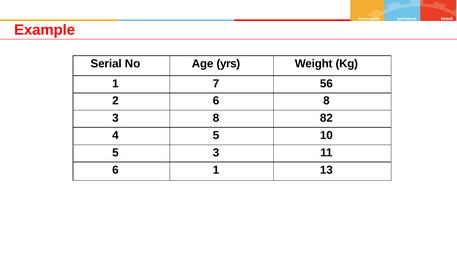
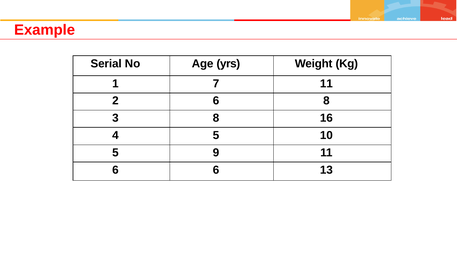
7 56: 56 -> 11 (326, 84)
82: 82 -> 16 (326, 118)
5 3: 3 -> 9 (216, 153)
6 1: 1 -> 6 (216, 170)
